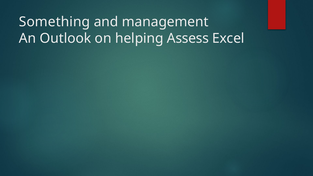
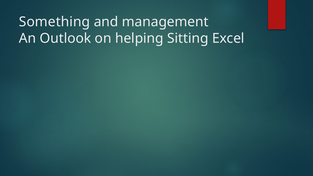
Assess: Assess -> Sitting (188, 38)
